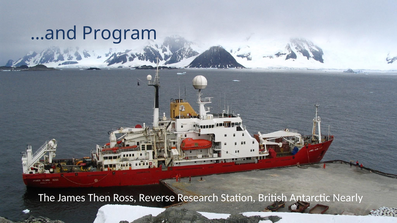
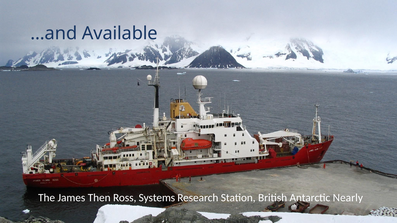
Program: Program -> Available (120, 33)
Reverse: Reverse -> Systems (157, 198)
